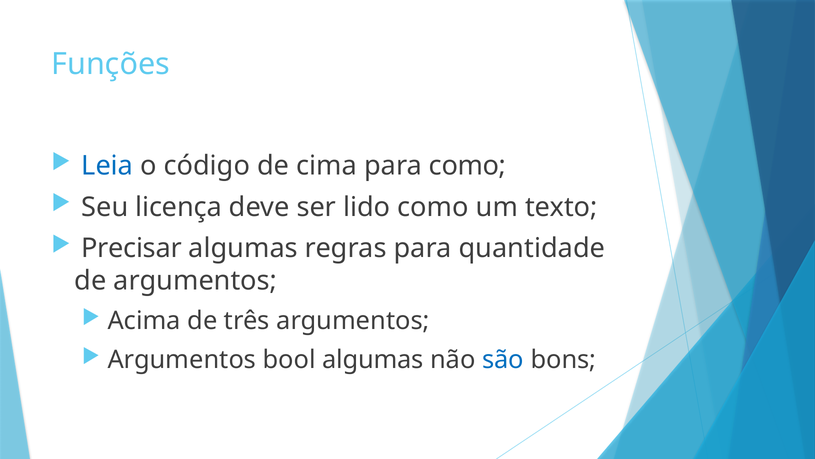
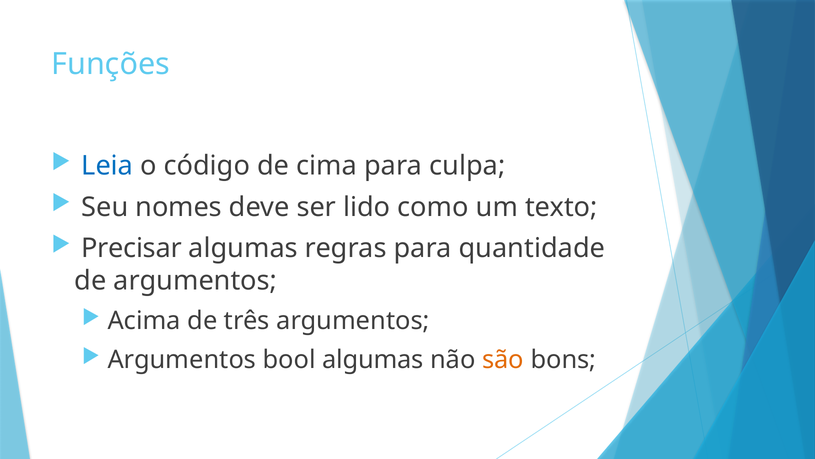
para como: como -> culpa (467, 166)
licença: licença -> nomes (179, 207)
são colour: blue -> orange (503, 360)
